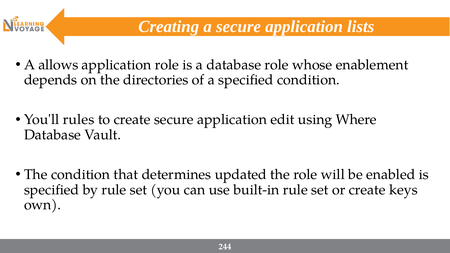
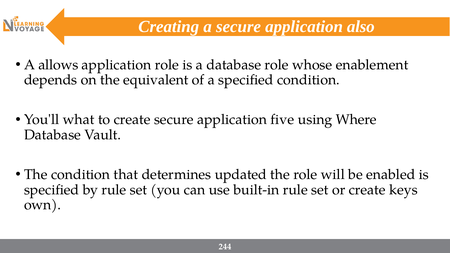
lists: lists -> also (361, 27)
directories: directories -> equivalent (156, 80)
rules: rules -> what (79, 120)
edit: edit -> five (282, 120)
